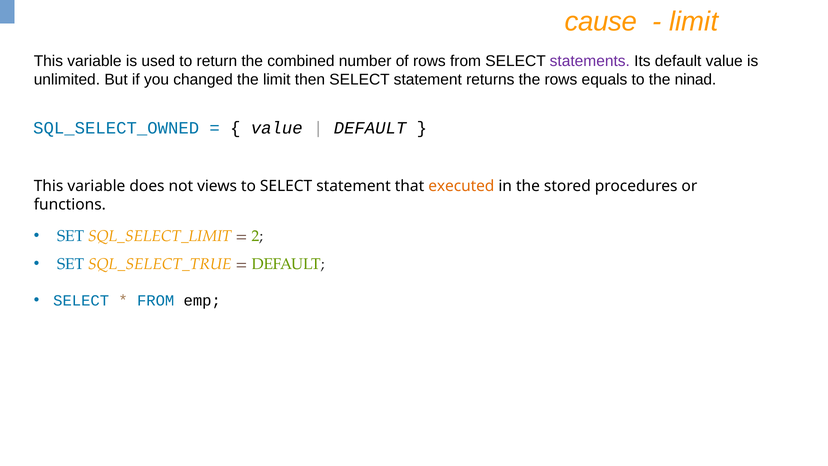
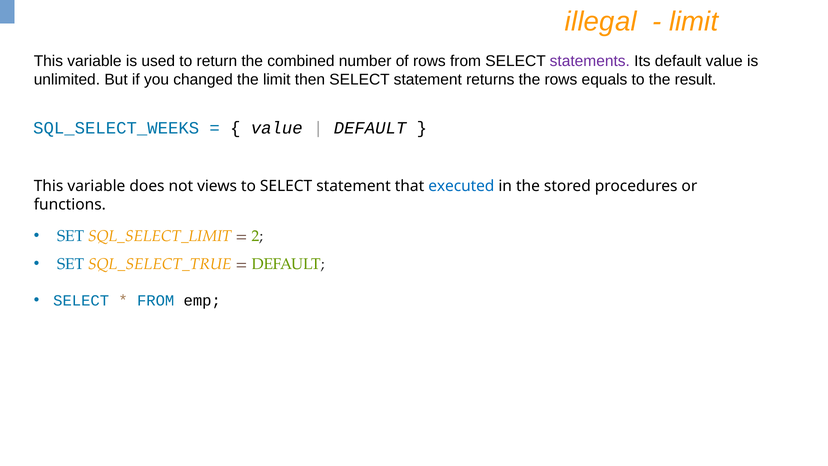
cause: cause -> illegal (601, 22)
ninad: ninad -> result (695, 80)
SQL_SELECT_OWNED: SQL_SELECT_OWNED -> SQL_SELECT_WEEKS (116, 128)
executed colour: orange -> blue (461, 186)
